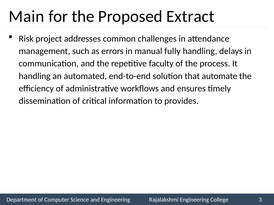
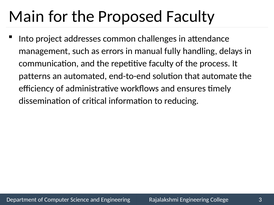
Proposed Extract: Extract -> Faculty (191, 16)
Risk: Risk -> Into (26, 39)
handling: handling -> patterns (35, 76)
provides: provides -> reducing (181, 101)
